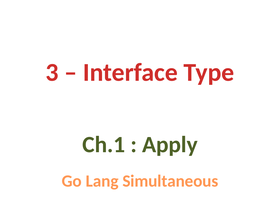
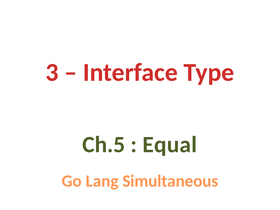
Ch.1: Ch.1 -> Ch.5 (104, 145)
Apply: Apply -> Equal (170, 145)
